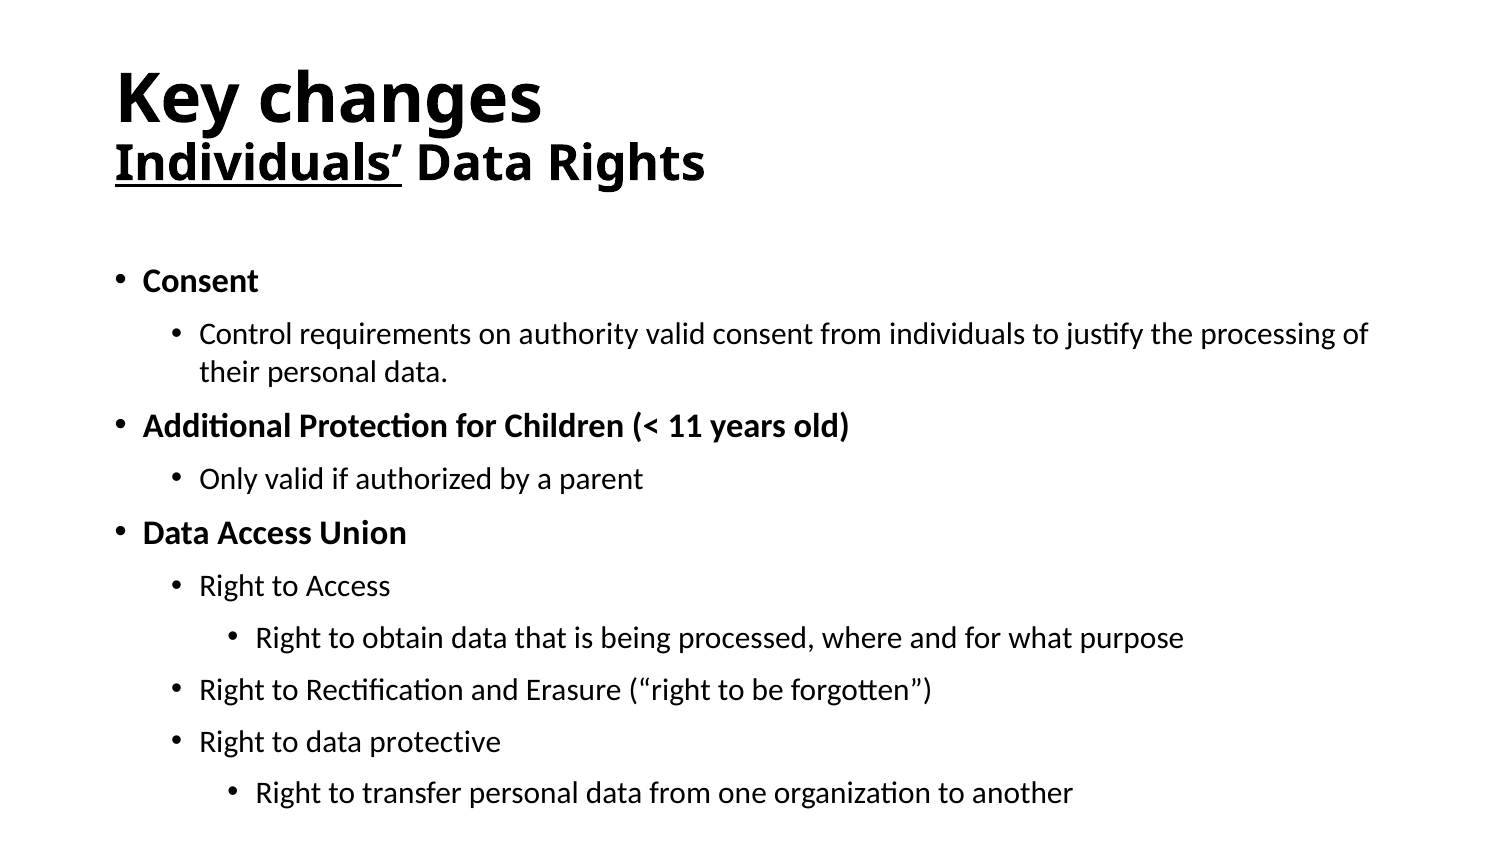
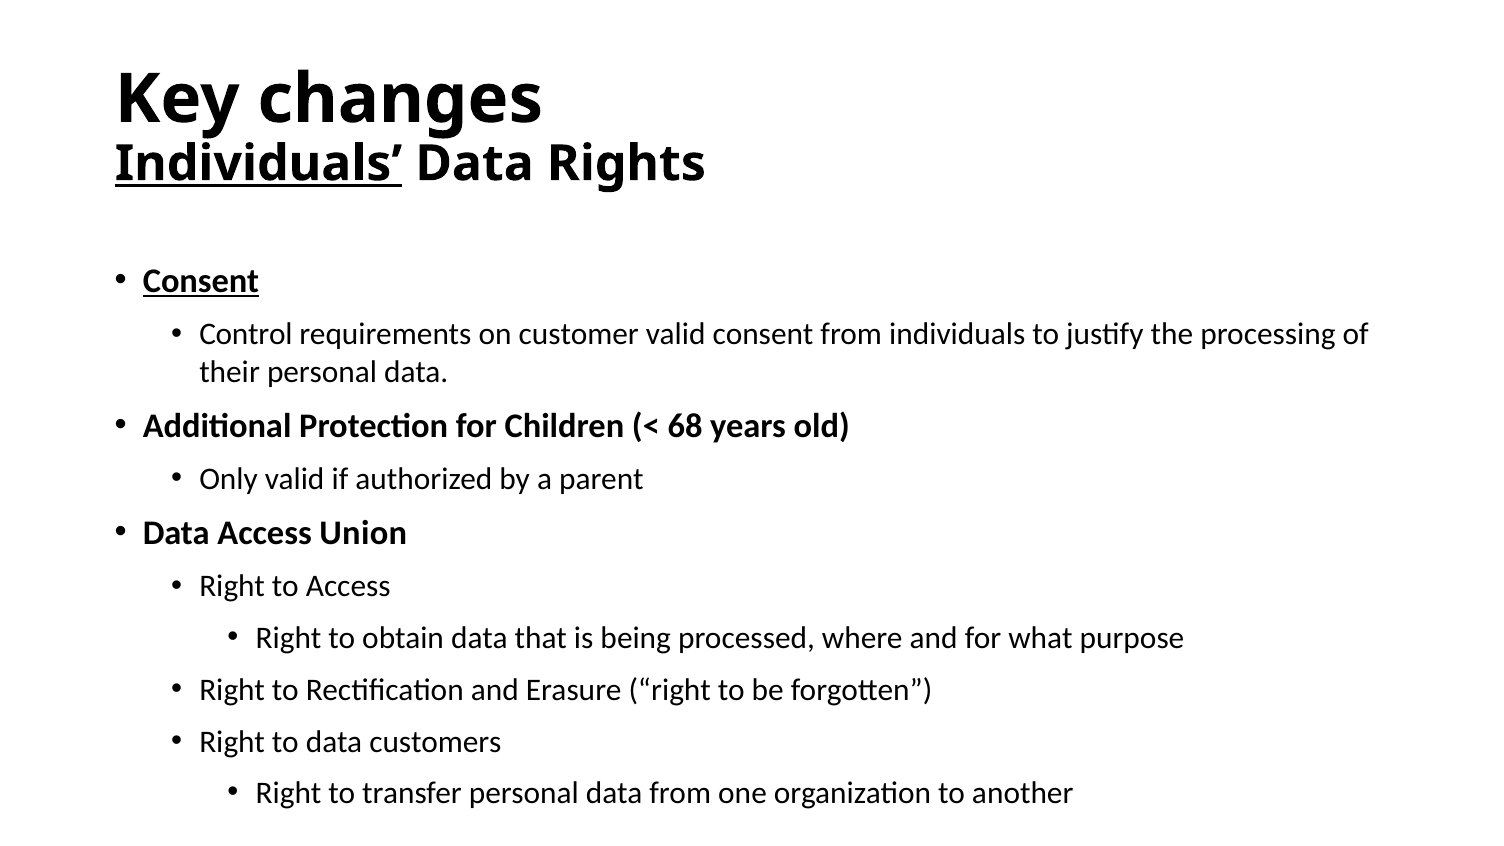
Consent underline: none -> present (201, 281)
authority: authority -> customer (579, 334)
11: 11 -> 68 (685, 426)
protective: protective -> customers (435, 742)
